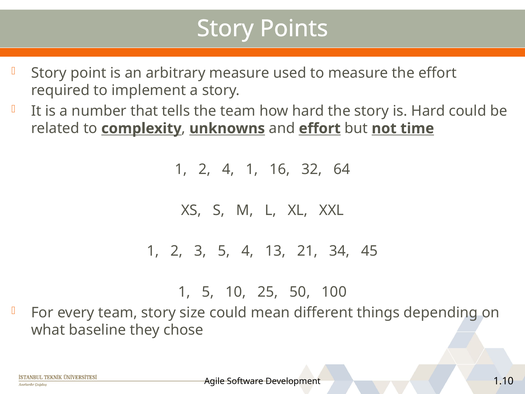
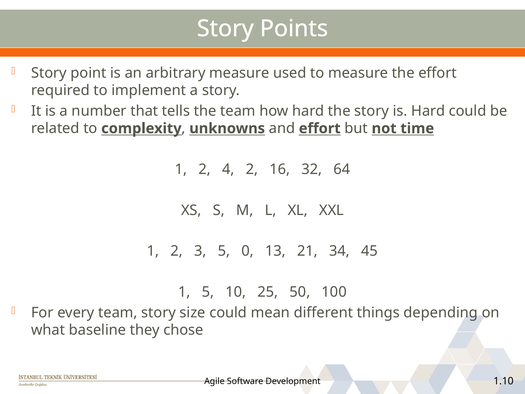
4 1: 1 -> 2 (252, 169)
5 4: 4 -> 0 (248, 251)
